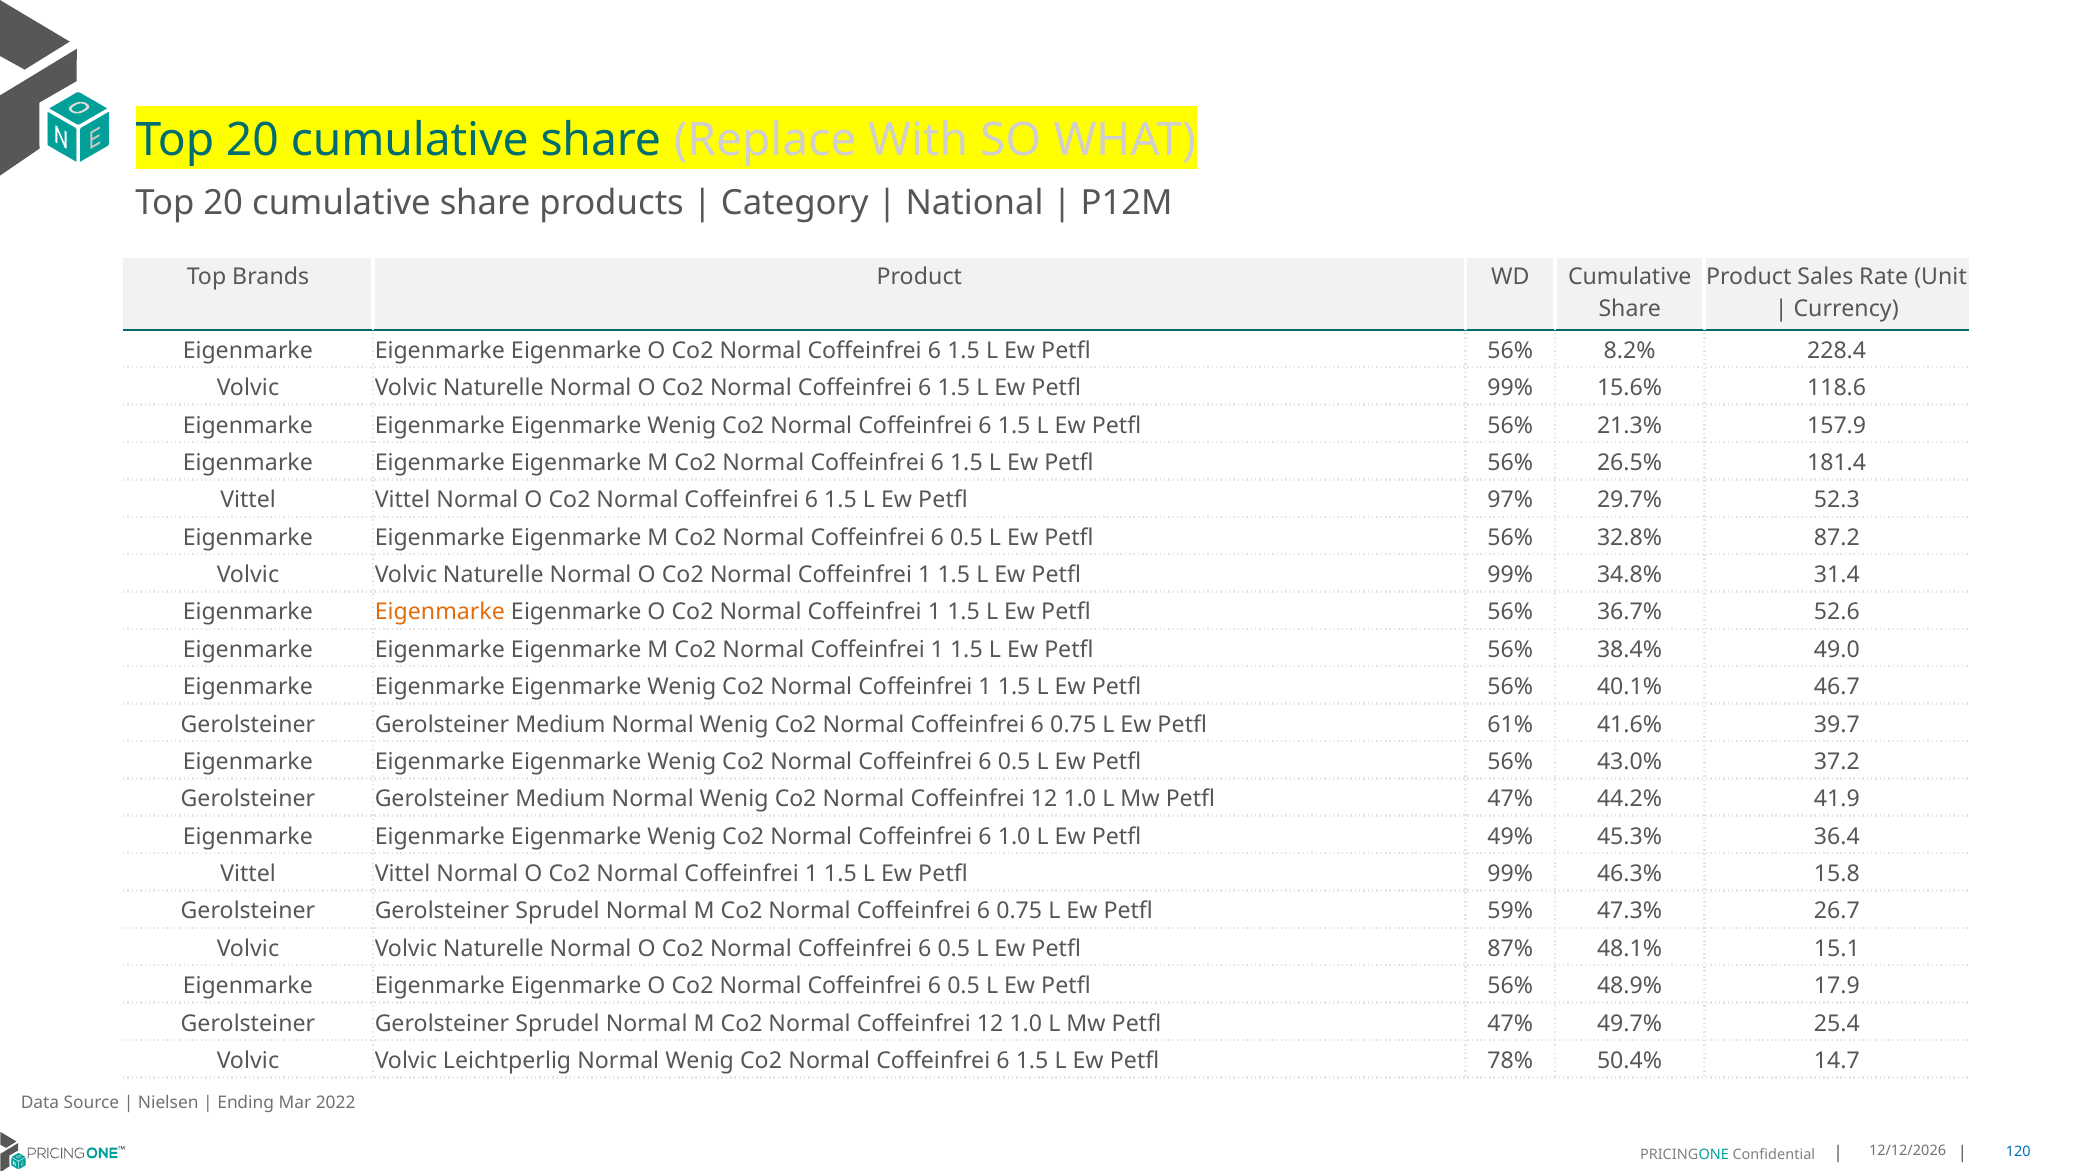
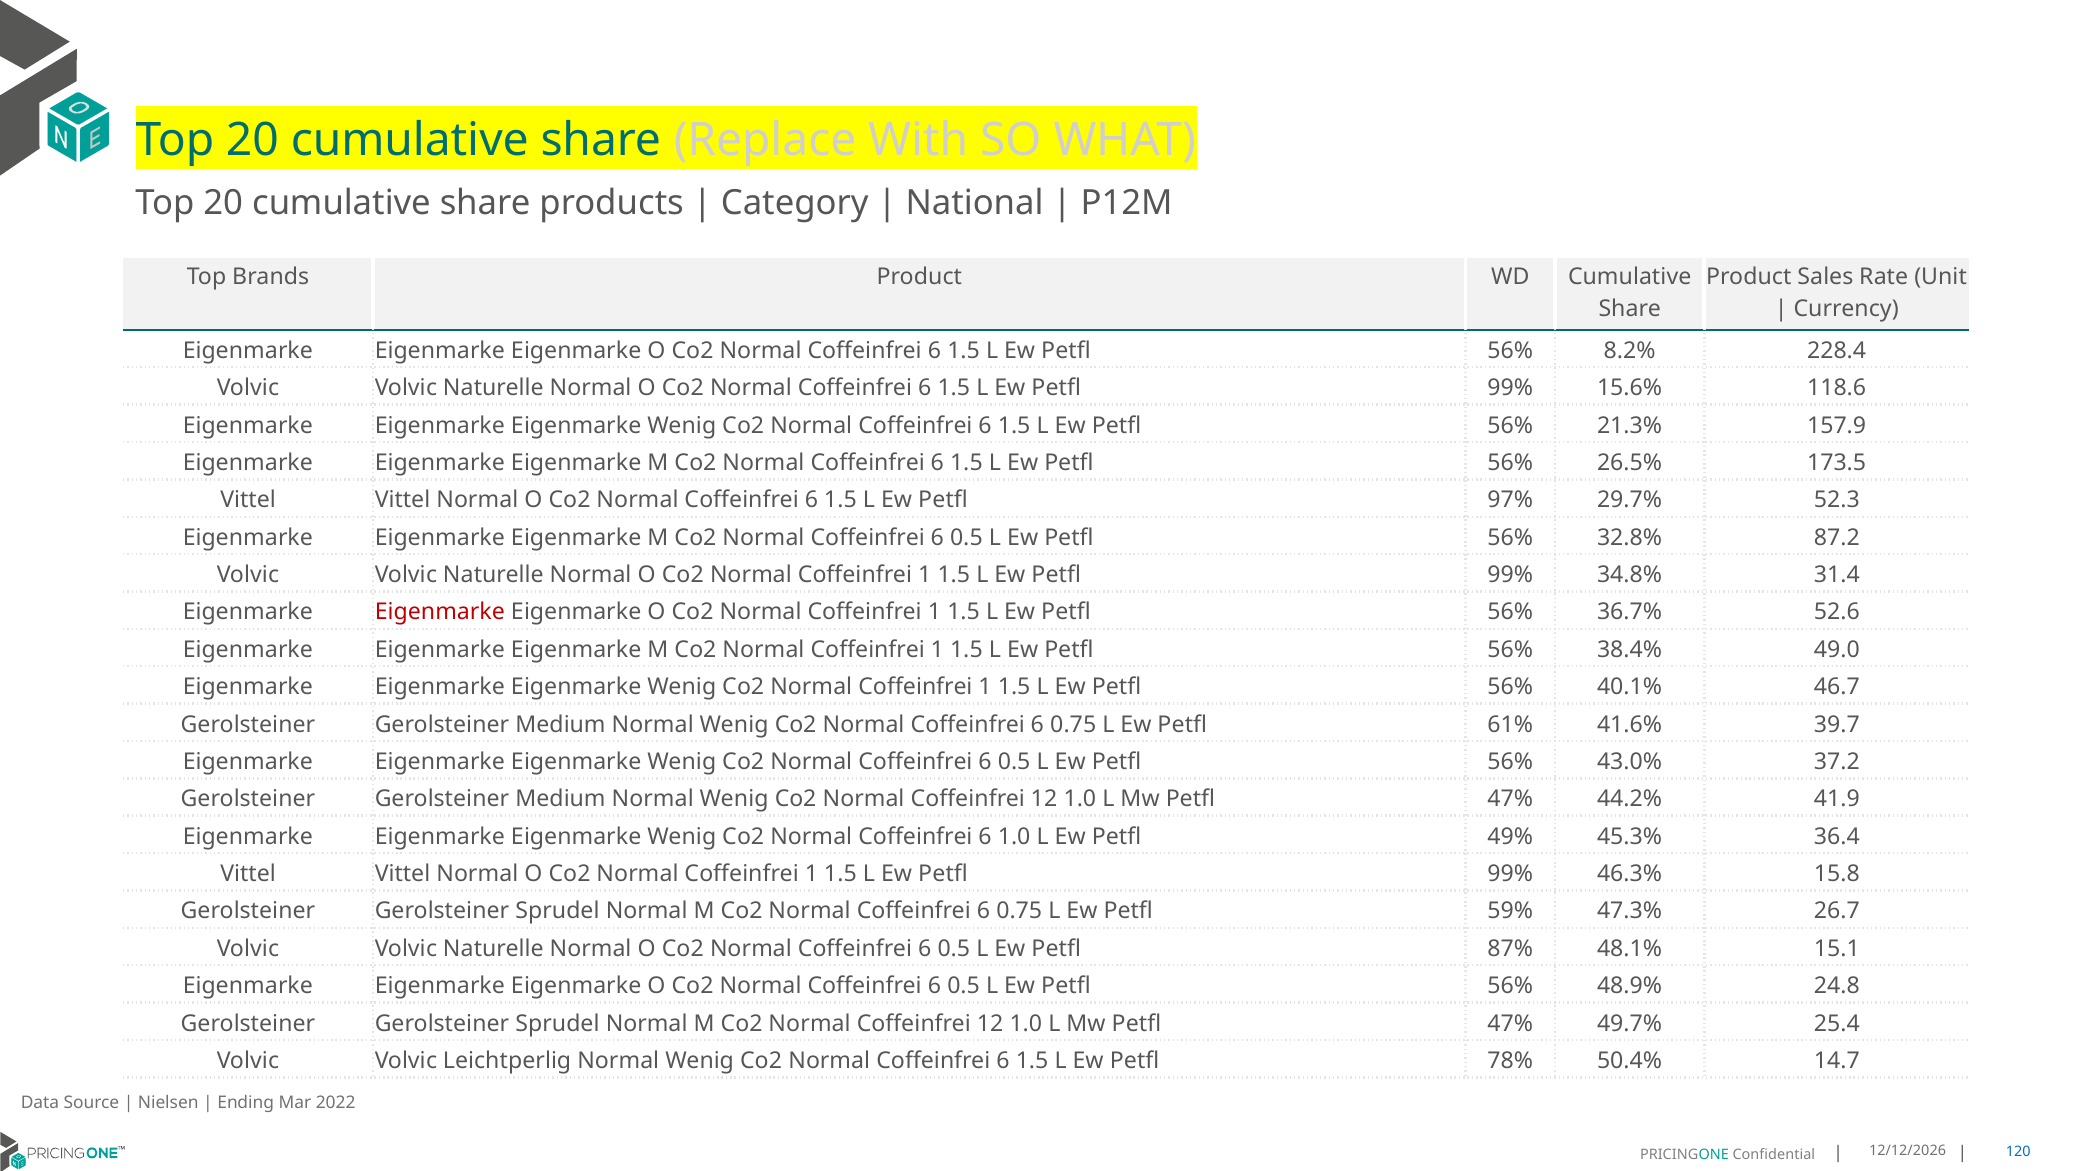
181.4: 181.4 -> 173.5 (1837, 463)
Eigenmarke colour: orange -> red (440, 612)
17.9: 17.9 -> 24.8 (1837, 986)
